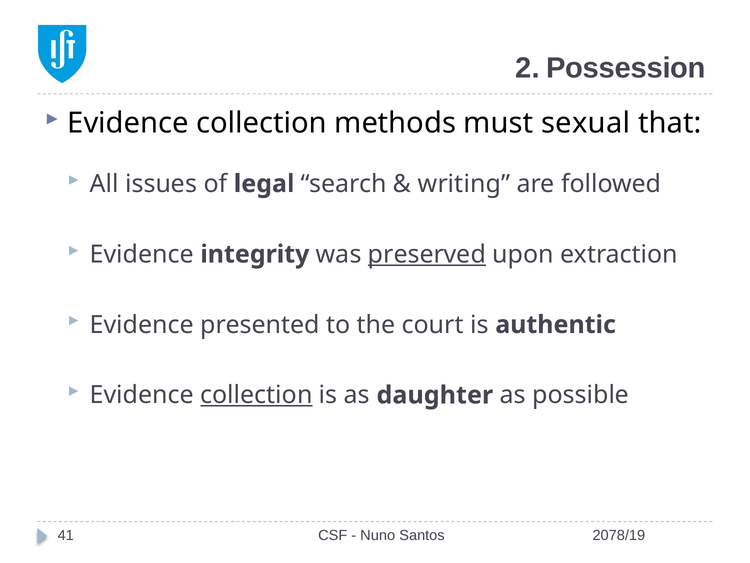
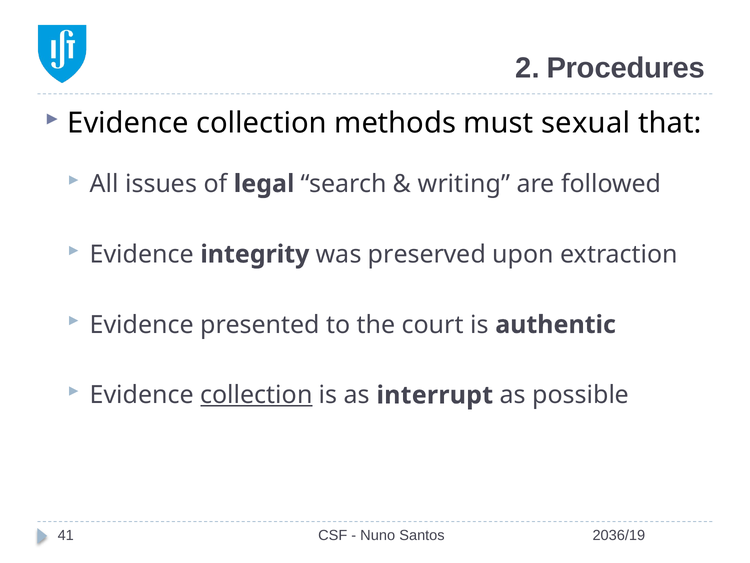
Possession: Possession -> Procedures (626, 68)
preserved underline: present -> none (427, 254)
daughter: daughter -> interrupt (435, 395)
2078/19: 2078/19 -> 2036/19 (619, 535)
